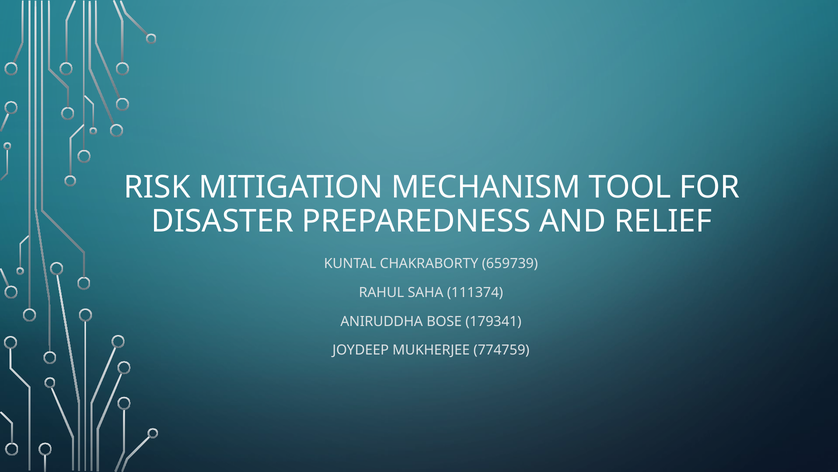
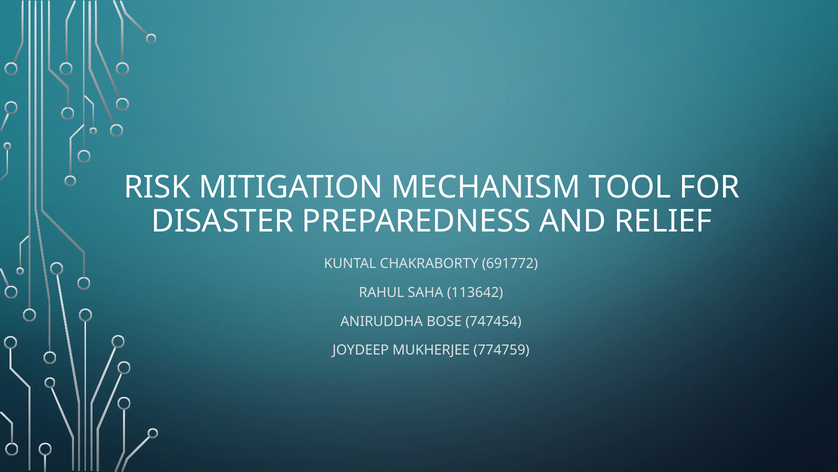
659739: 659739 -> 691772 (510, 263)
111374: 111374 -> 113642 (475, 292)
179341: 179341 -> 747454 (493, 321)
